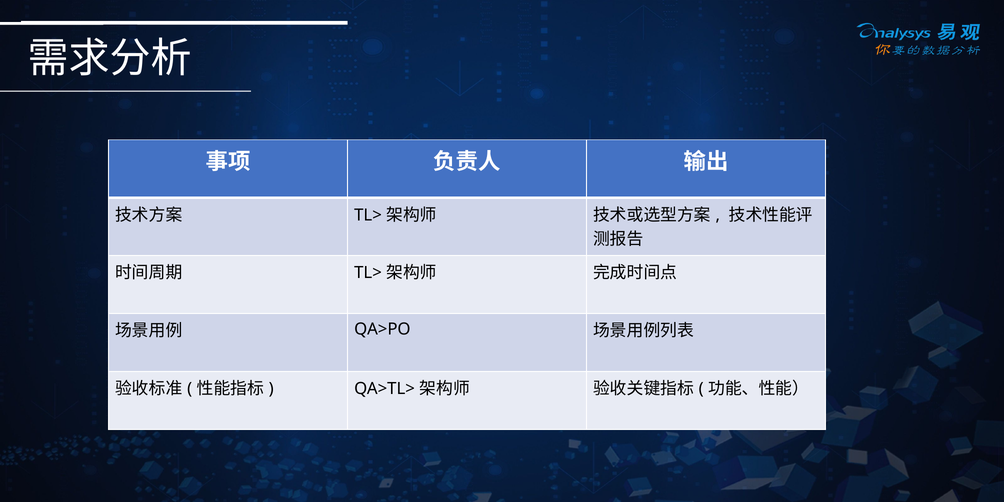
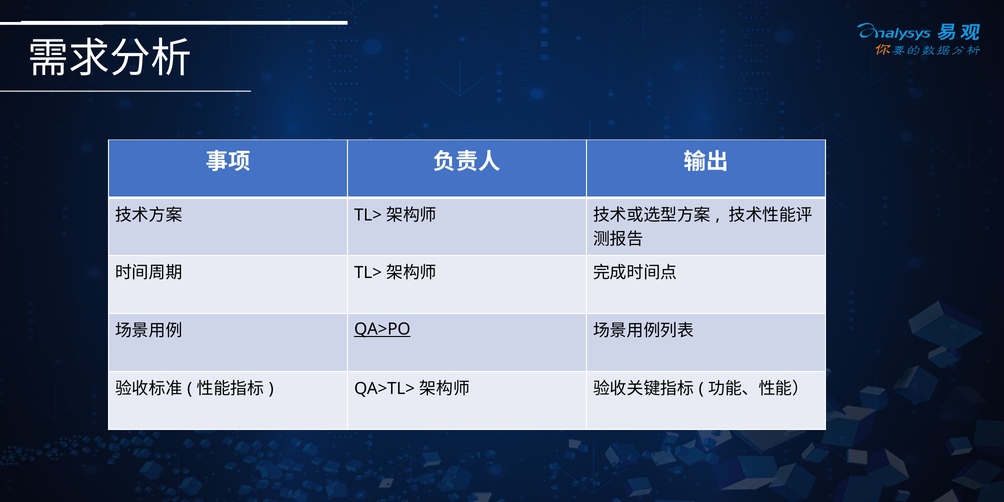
QA>PO underline: none -> present (382, 329)
